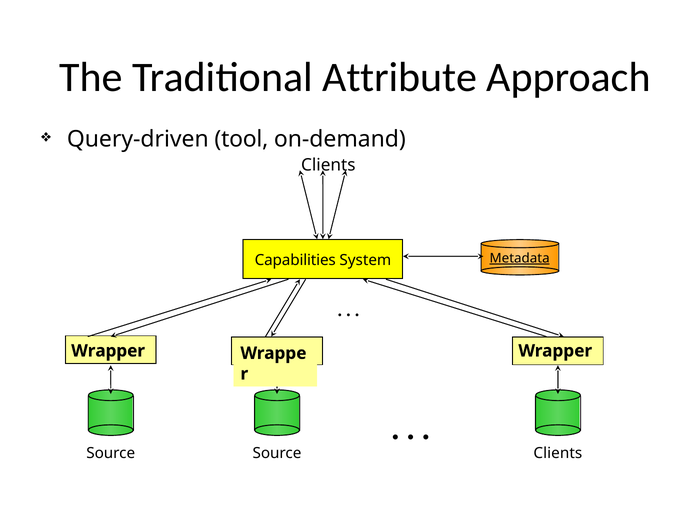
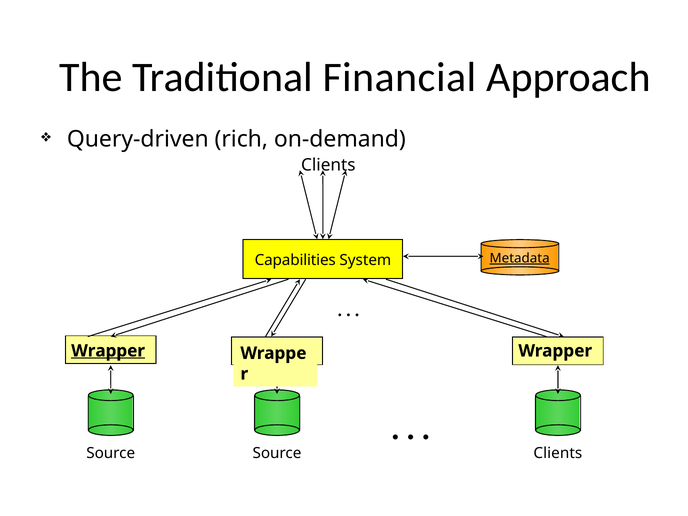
Attribute: Attribute -> Financial (399, 77)
tool: tool -> rich (241, 139)
Wrapper underline: none -> present (108, 351)
